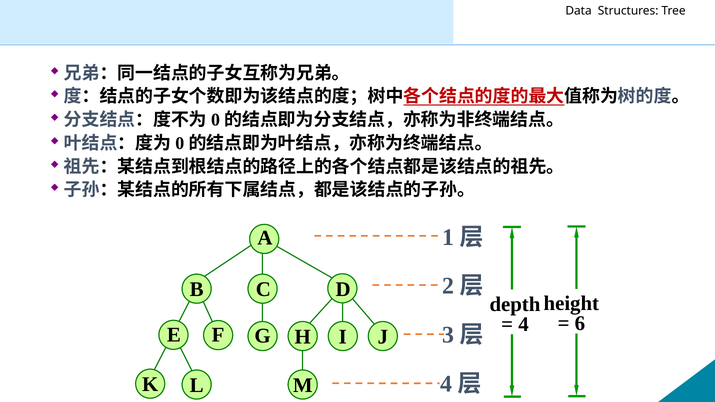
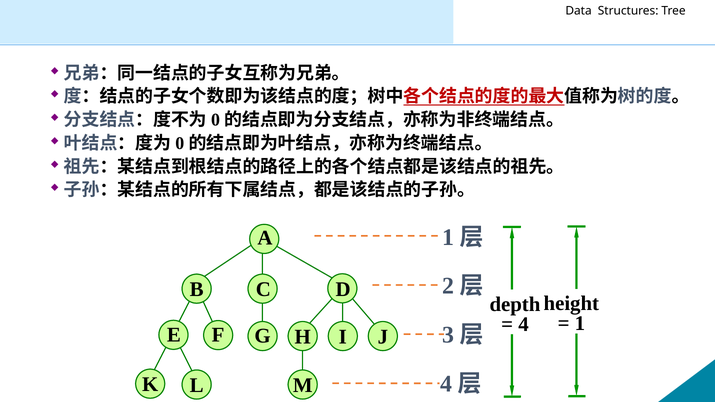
6: 6 -> 1 (580, 324)
